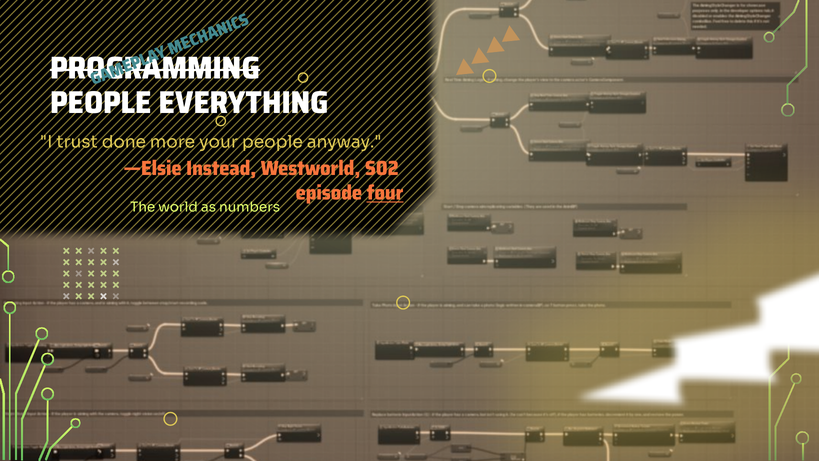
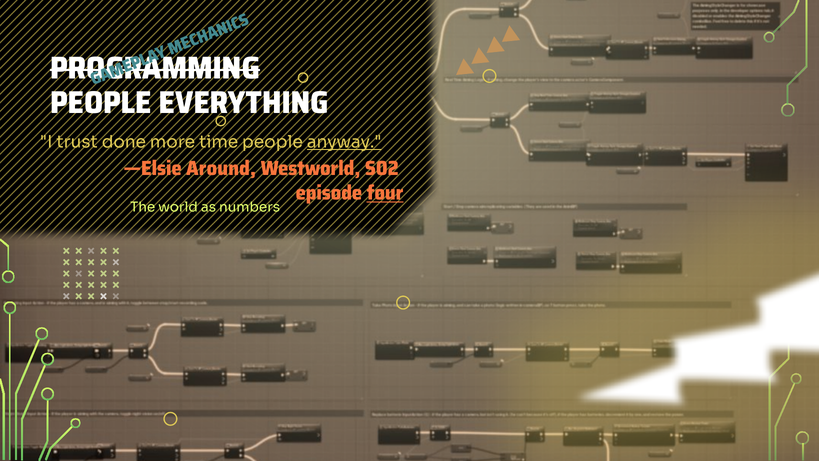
your: your -> time (219, 142)
anyway underline: none -> present (344, 142)
Instead: Instead -> Around (221, 168)
